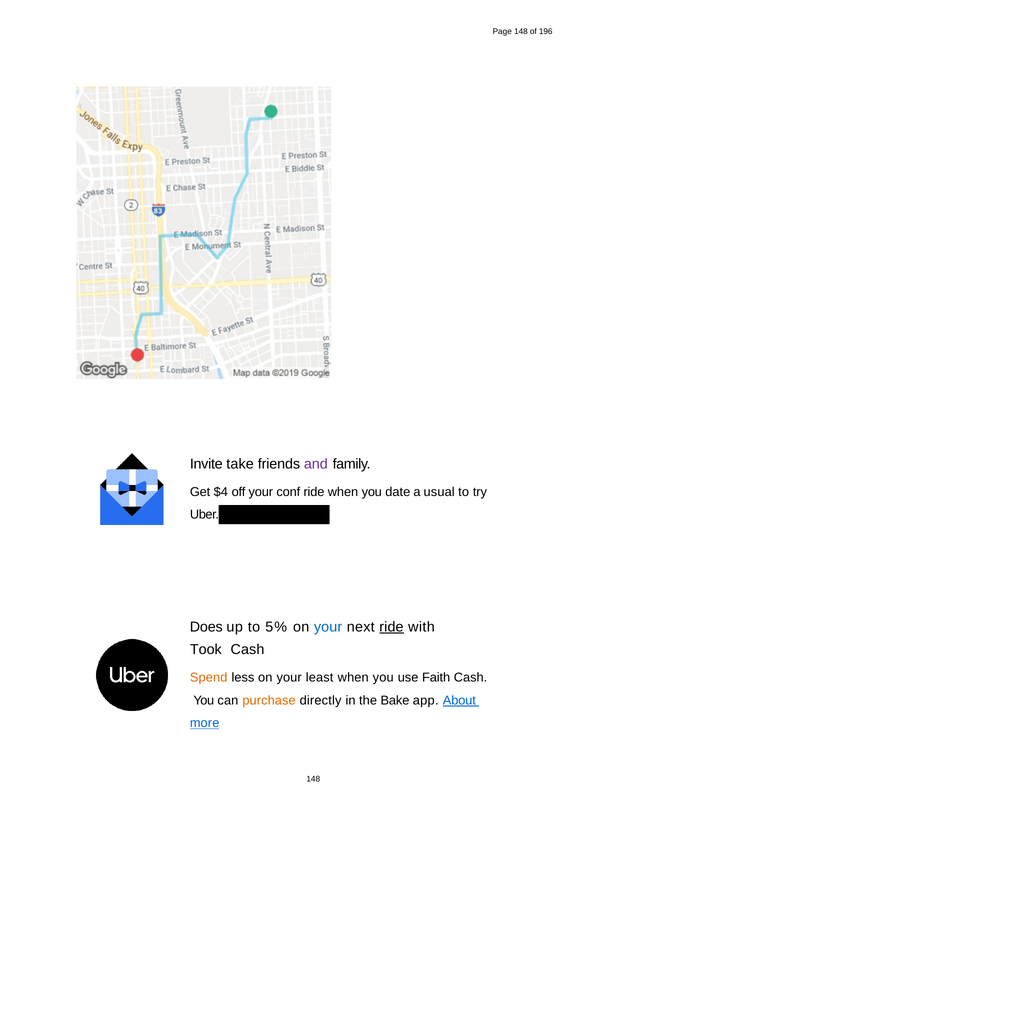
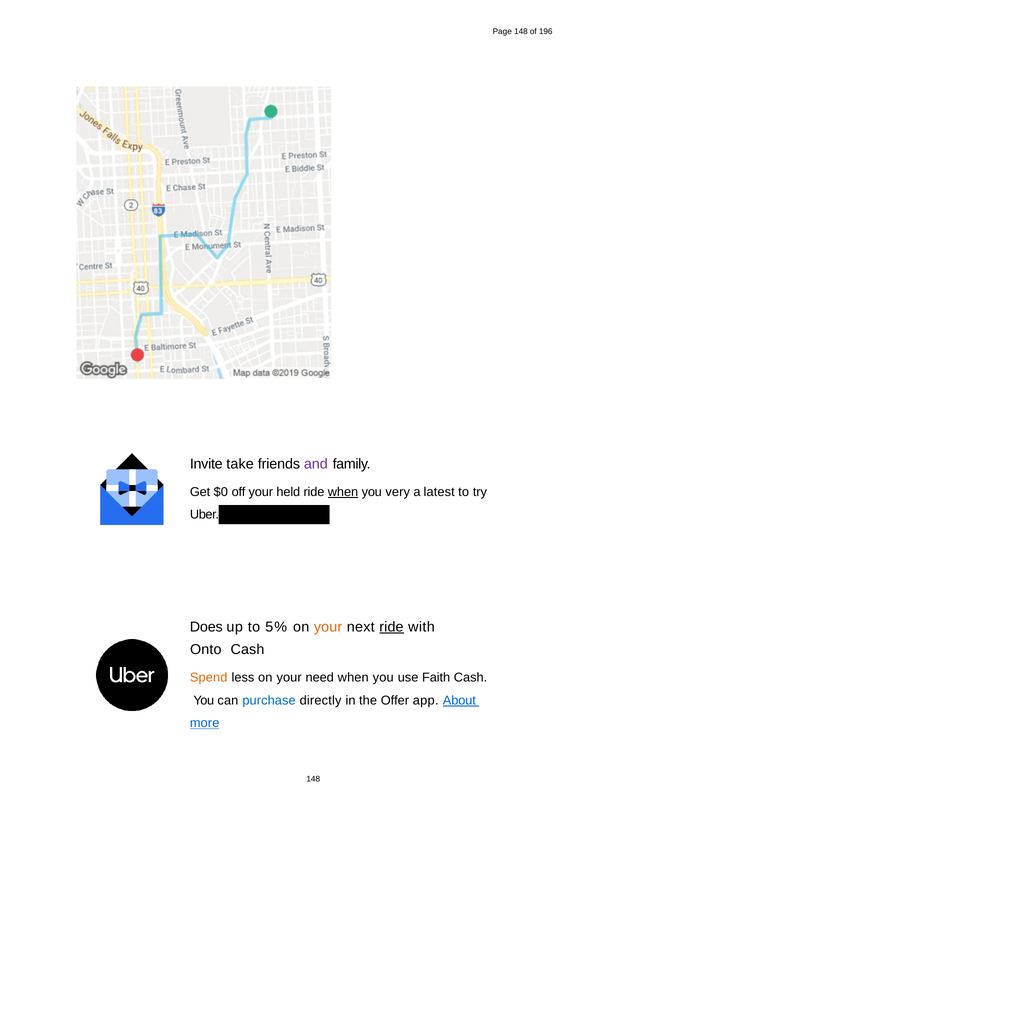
$4: $4 -> $0 (221, 492)
conf: conf -> held (288, 492)
when underline: none -> present (343, 492)
date: date -> very (398, 492)
usual: usual -> latest (439, 492)
your colour: blue -> orange (328, 627)
Took: Took -> Onto (206, 650)
least: least -> need (320, 678)
purchase colour: orange -> blue (269, 701)
Bake: Bake -> Offer (395, 701)
